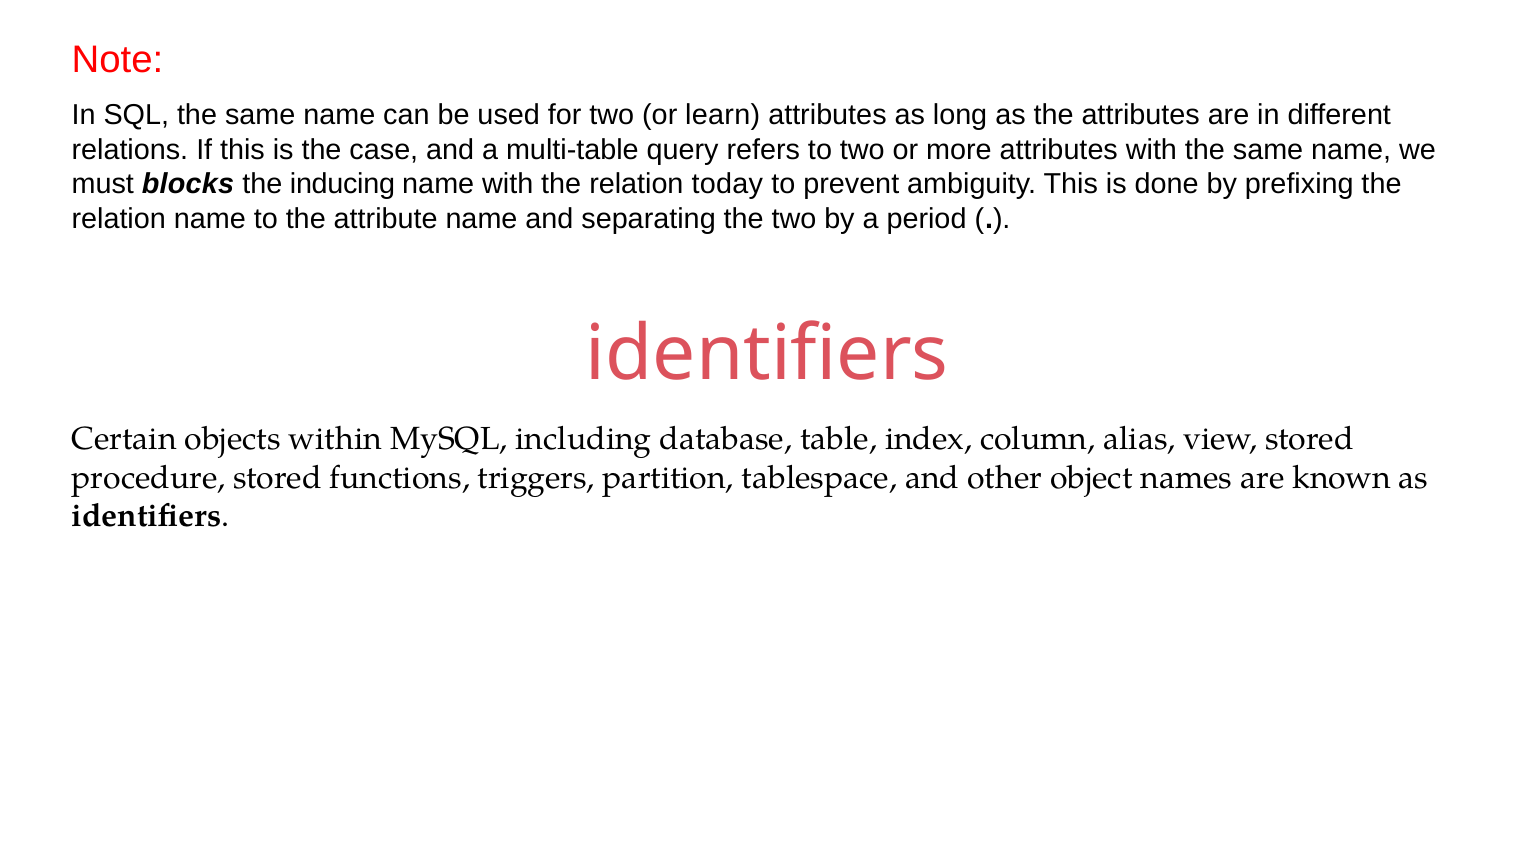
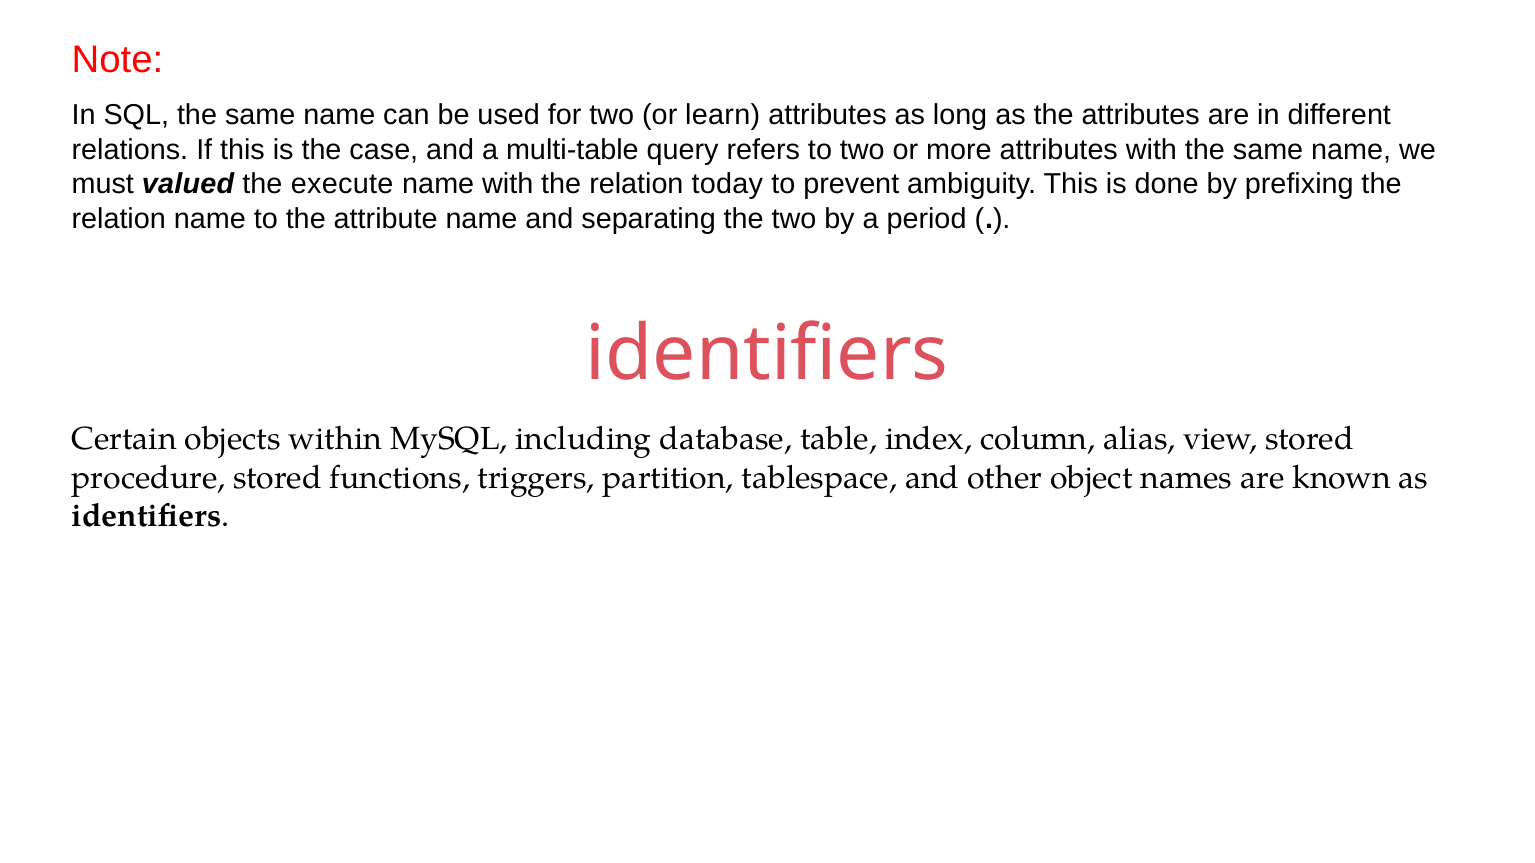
blocks: blocks -> valued (188, 184)
inducing: inducing -> execute (342, 184)
